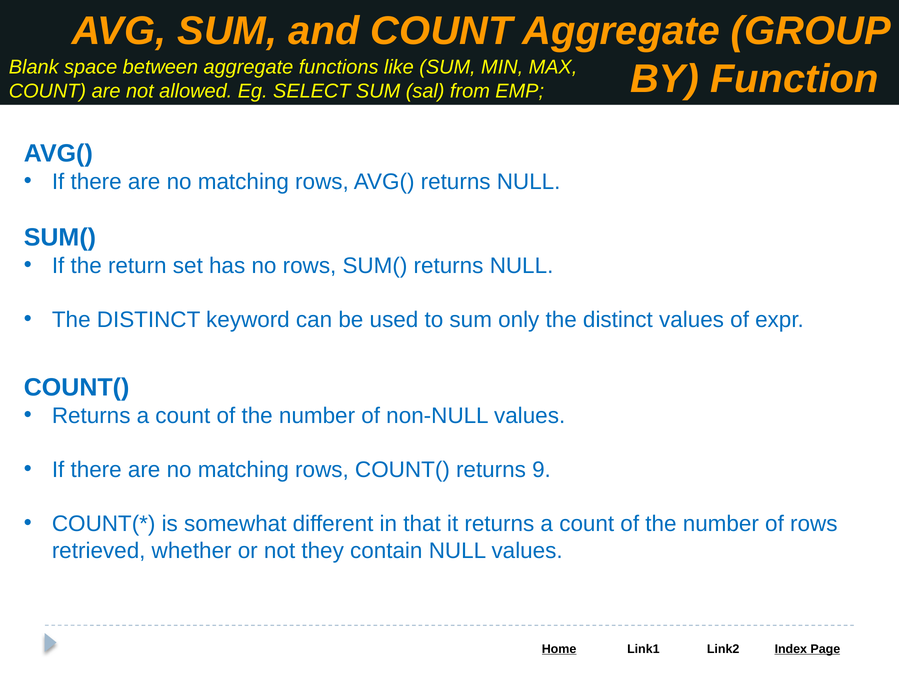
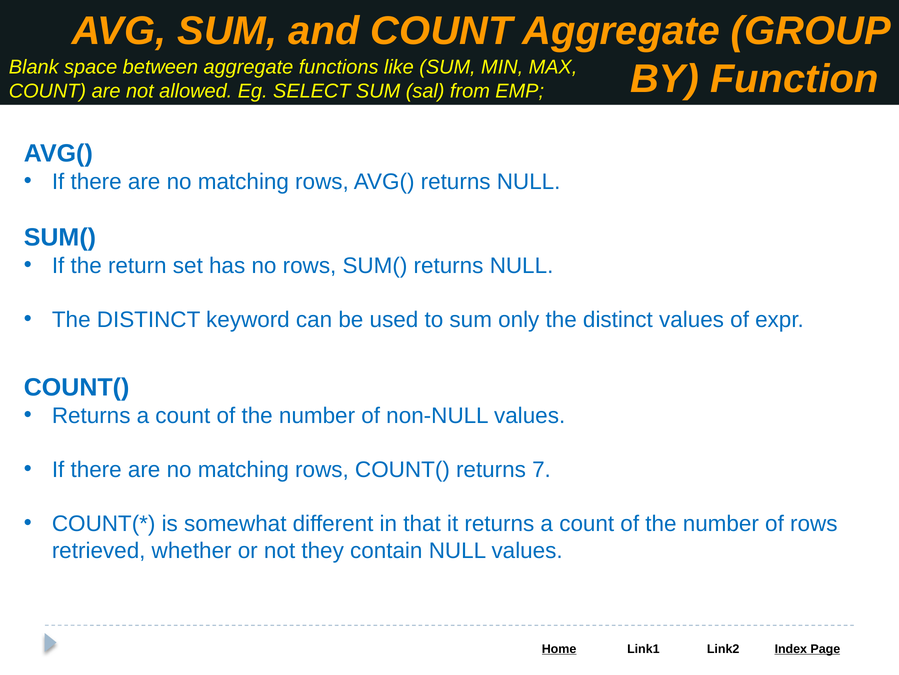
9: 9 -> 7 (541, 469)
